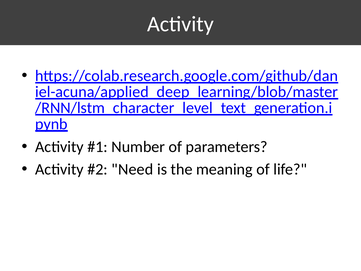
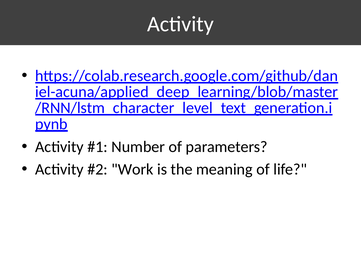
Need: Need -> Work (132, 169)
